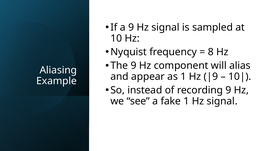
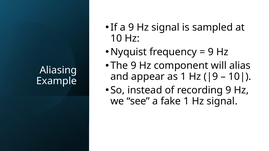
8: 8 -> 9 (211, 52)
